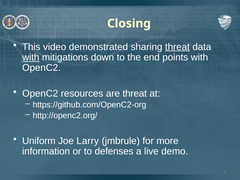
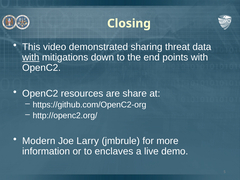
threat underline: present -> none (177, 47)
are threat: threat -> share (135, 94)
Uniform: Uniform -> Modern (39, 141)
defenses: defenses -> enclaves (114, 151)
